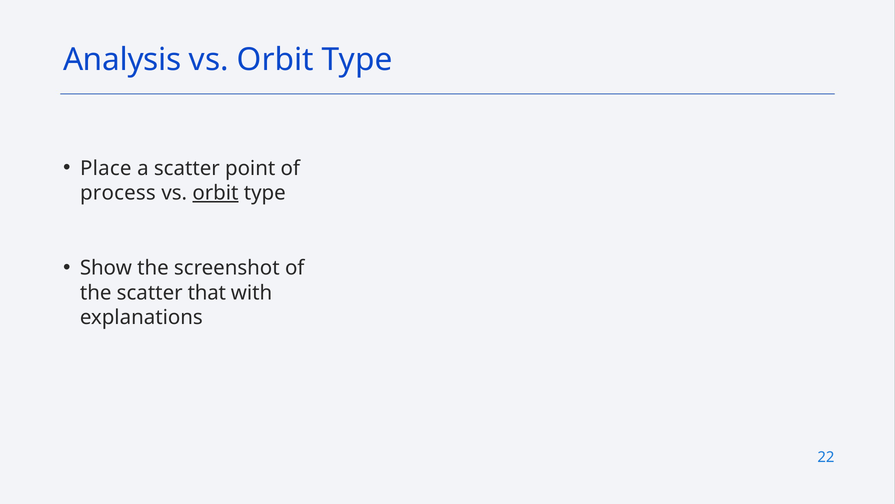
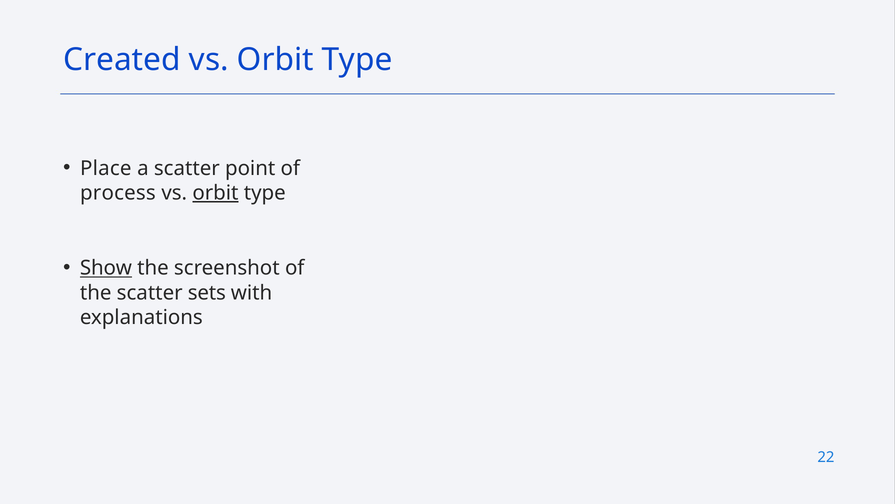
Analysis: Analysis -> Created (122, 60)
Show underline: none -> present (106, 268)
that: that -> sets (207, 292)
